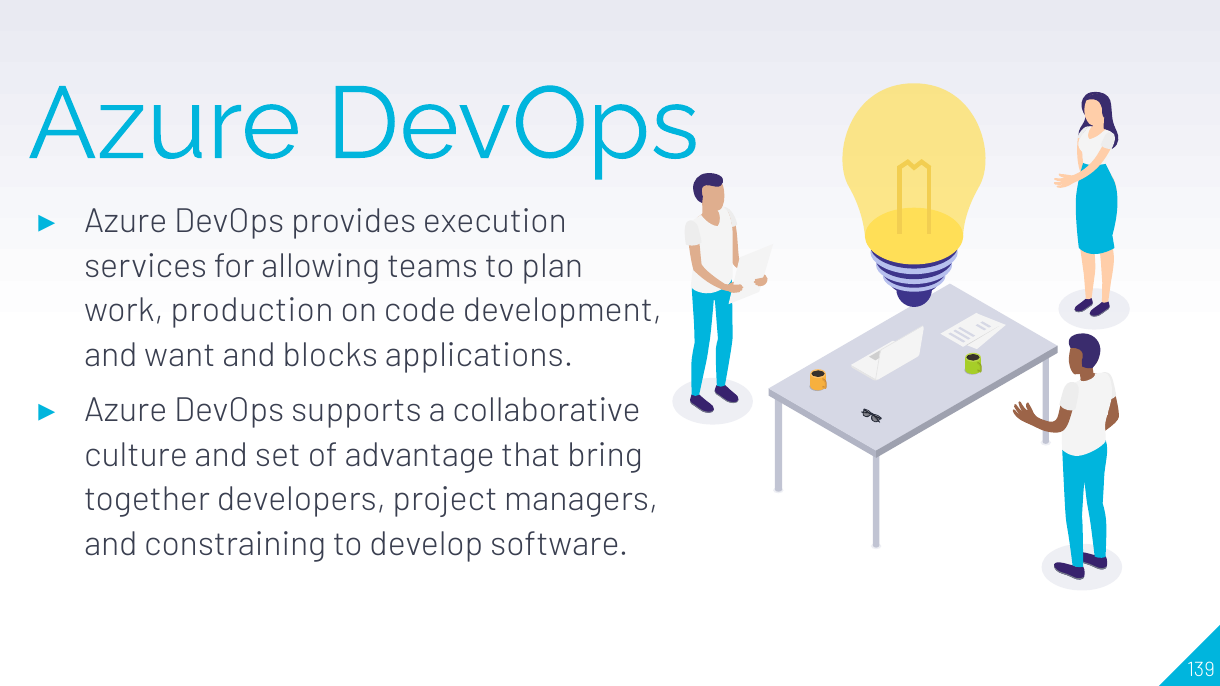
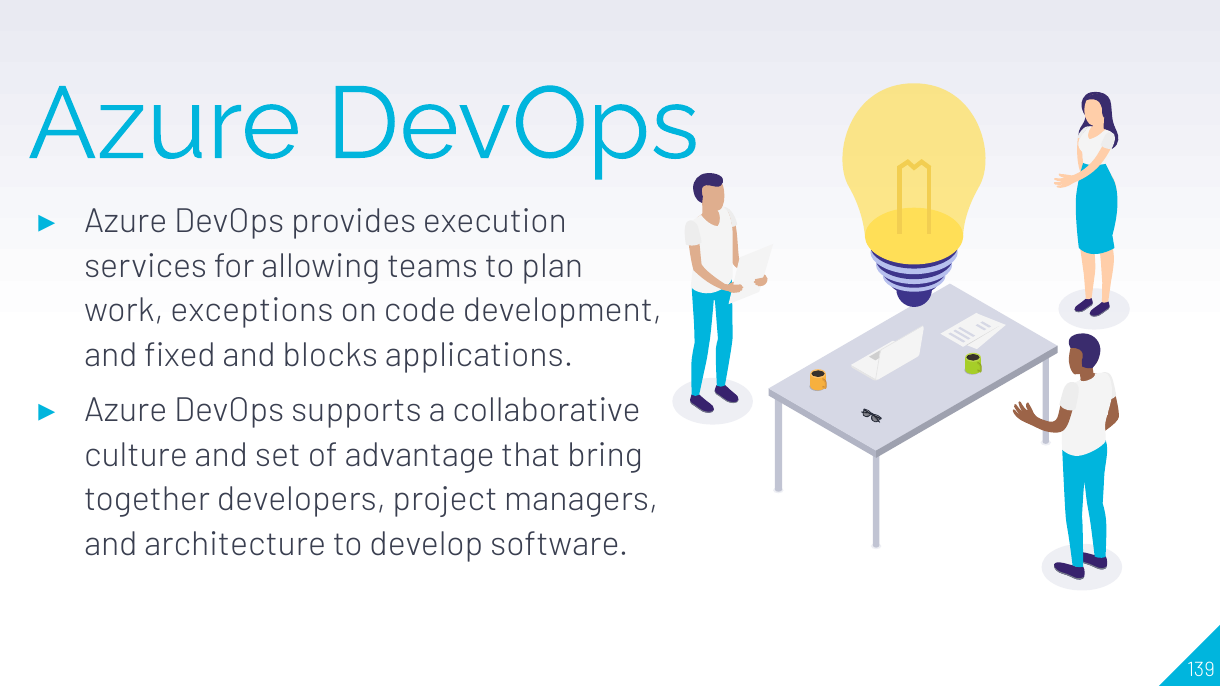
production: production -> exceptions (252, 311)
want: want -> fixed (180, 356)
constraining: constraining -> architecture (235, 545)
